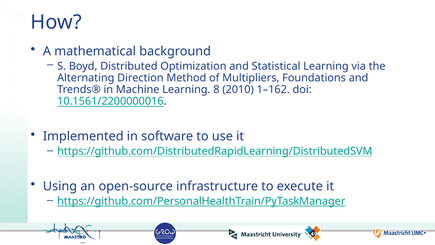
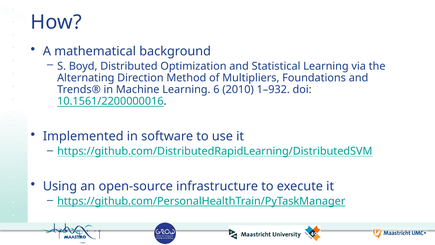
8: 8 -> 6 (216, 90)
1–162: 1–162 -> 1–932 (273, 90)
